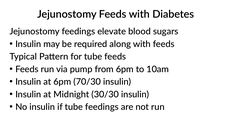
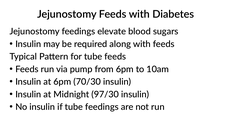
30/30: 30/30 -> 97/30 (105, 95)
